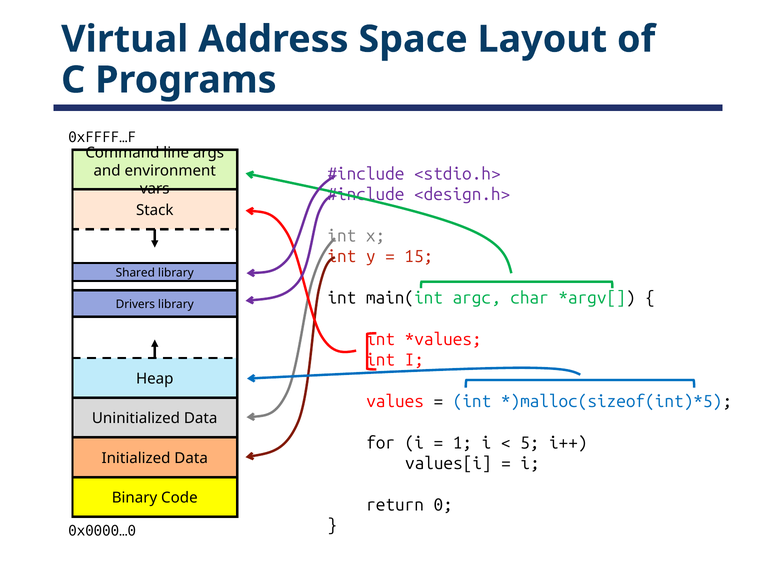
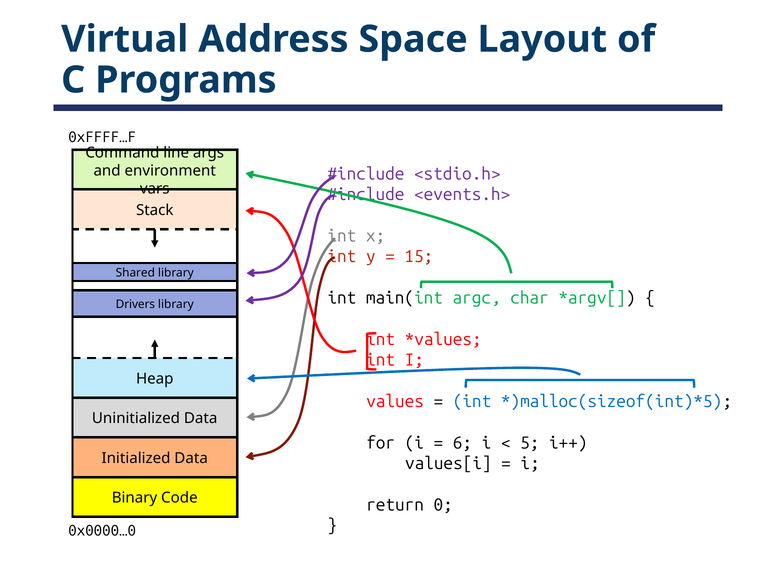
<design.h>: <design.h> -> <events.h> (462, 195)
1: 1 -> 6 (462, 443)
